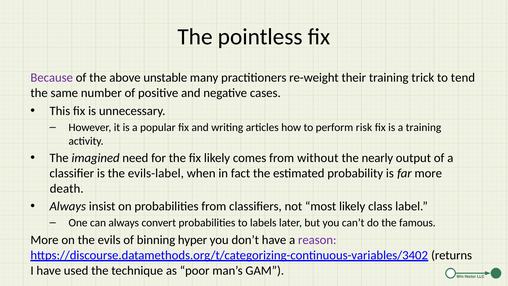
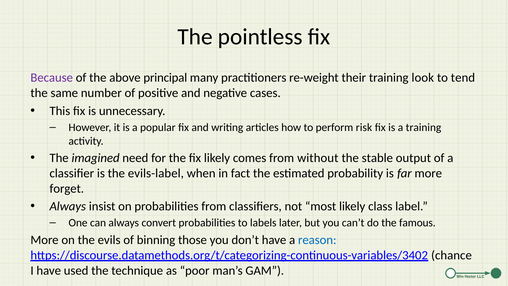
unstable: unstable -> principal (165, 78)
trick: trick -> look (423, 78)
nearly: nearly -> stable (377, 158)
death: death -> forget (67, 188)
hyper: hyper -> those (192, 240)
reason colour: purple -> blue (317, 240)
returns: returns -> chance (451, 255)
